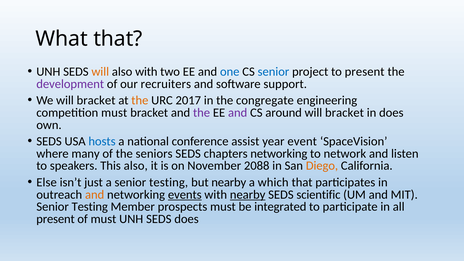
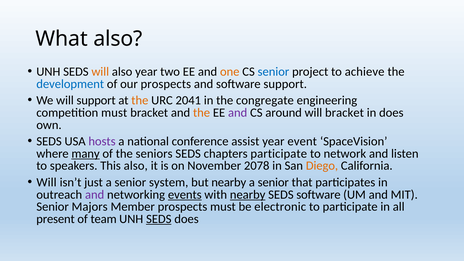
What that: that -> also (118, 39)
also with: with -> year (146, 72)
one colour: blue -> orange (230, 72)
to present: present -> achieve (365, 72)
development colour: purple -> blue (70, 84)
our recruiters: recruiters -> prospects (166, 84)
We will bracket: bracket -> support (96, 100)
2017: 2017 -> 2041 (188, 100)
the colour: purple -> orange (202, 113)
hosts colour: blue -> purple (102, 141)
many underline: none -> present (86, 154)
chapters networking: networking -> participate (279, 154)
2088: 2088 -> 2078 (257, 166)
Else: Else -> Will (47, 182)
a senior testing: testing -> system (169, 182)
which: which -> senior (273, 182)
and colour: orange -> purple (95, 195)
SEDS scientific: scientific -> software (318, 195)
Testing: Testing -> Majors (90, 207)
integrated: integrated -> electronic (280, 207)
of must: must -> team (104, 219)
SEDS underline: none -> present (159, 219)
